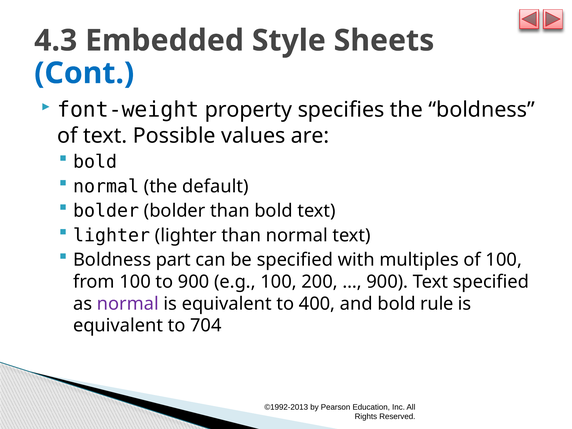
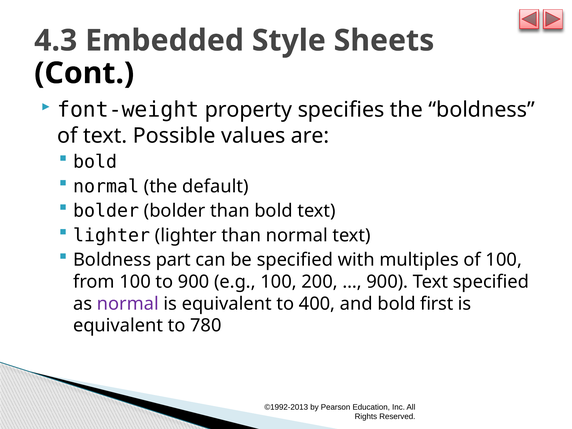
Cont colour: blue -> black (84, 73)
rule: rule -> first (437, 304)
704: 704 -> 780 (206, 326)
